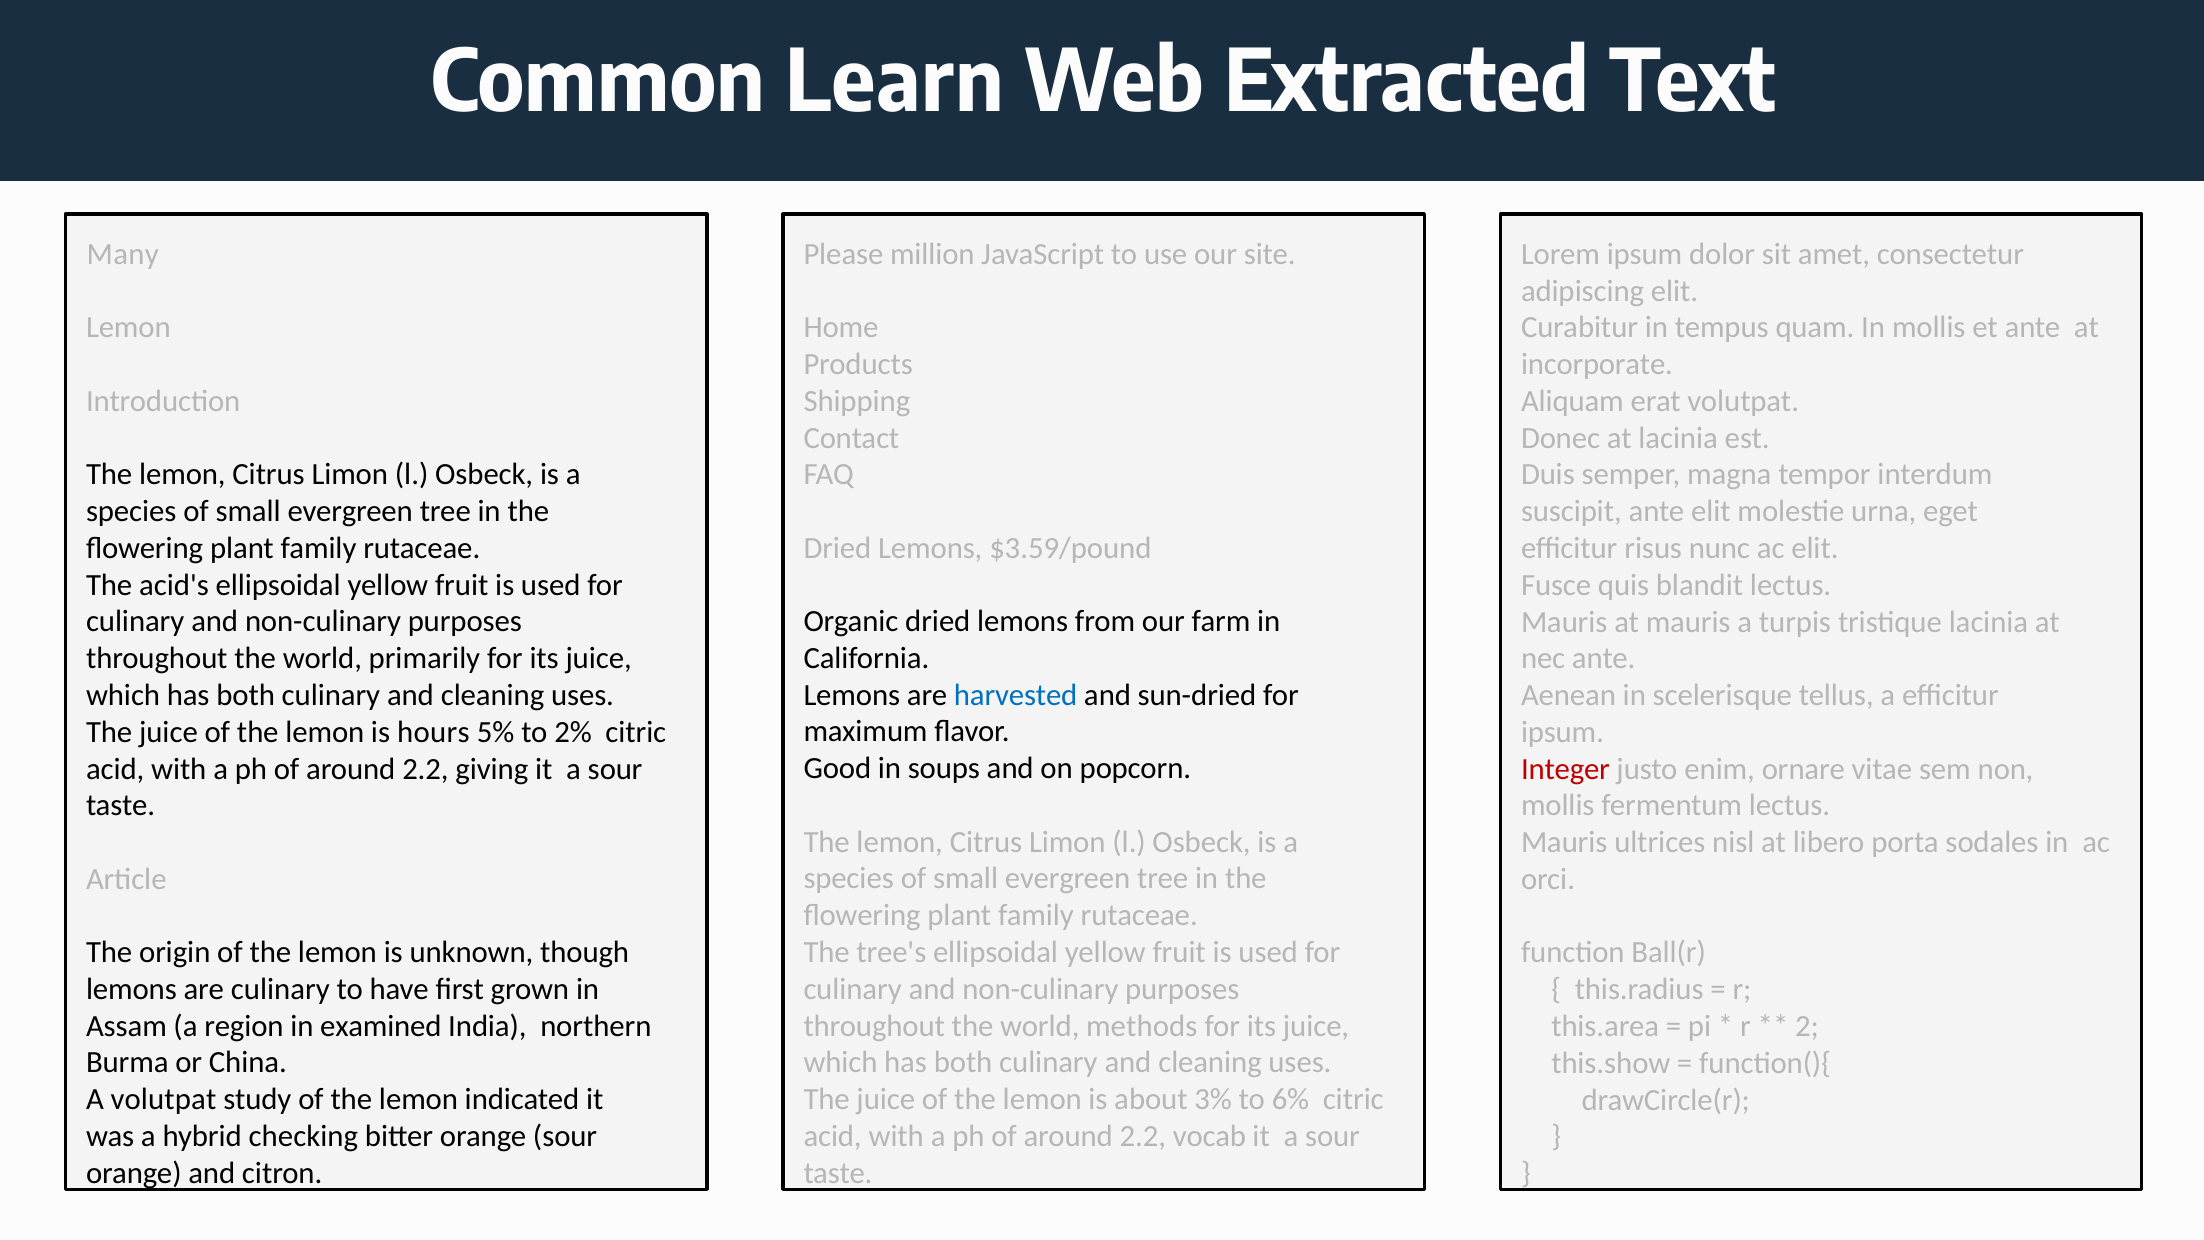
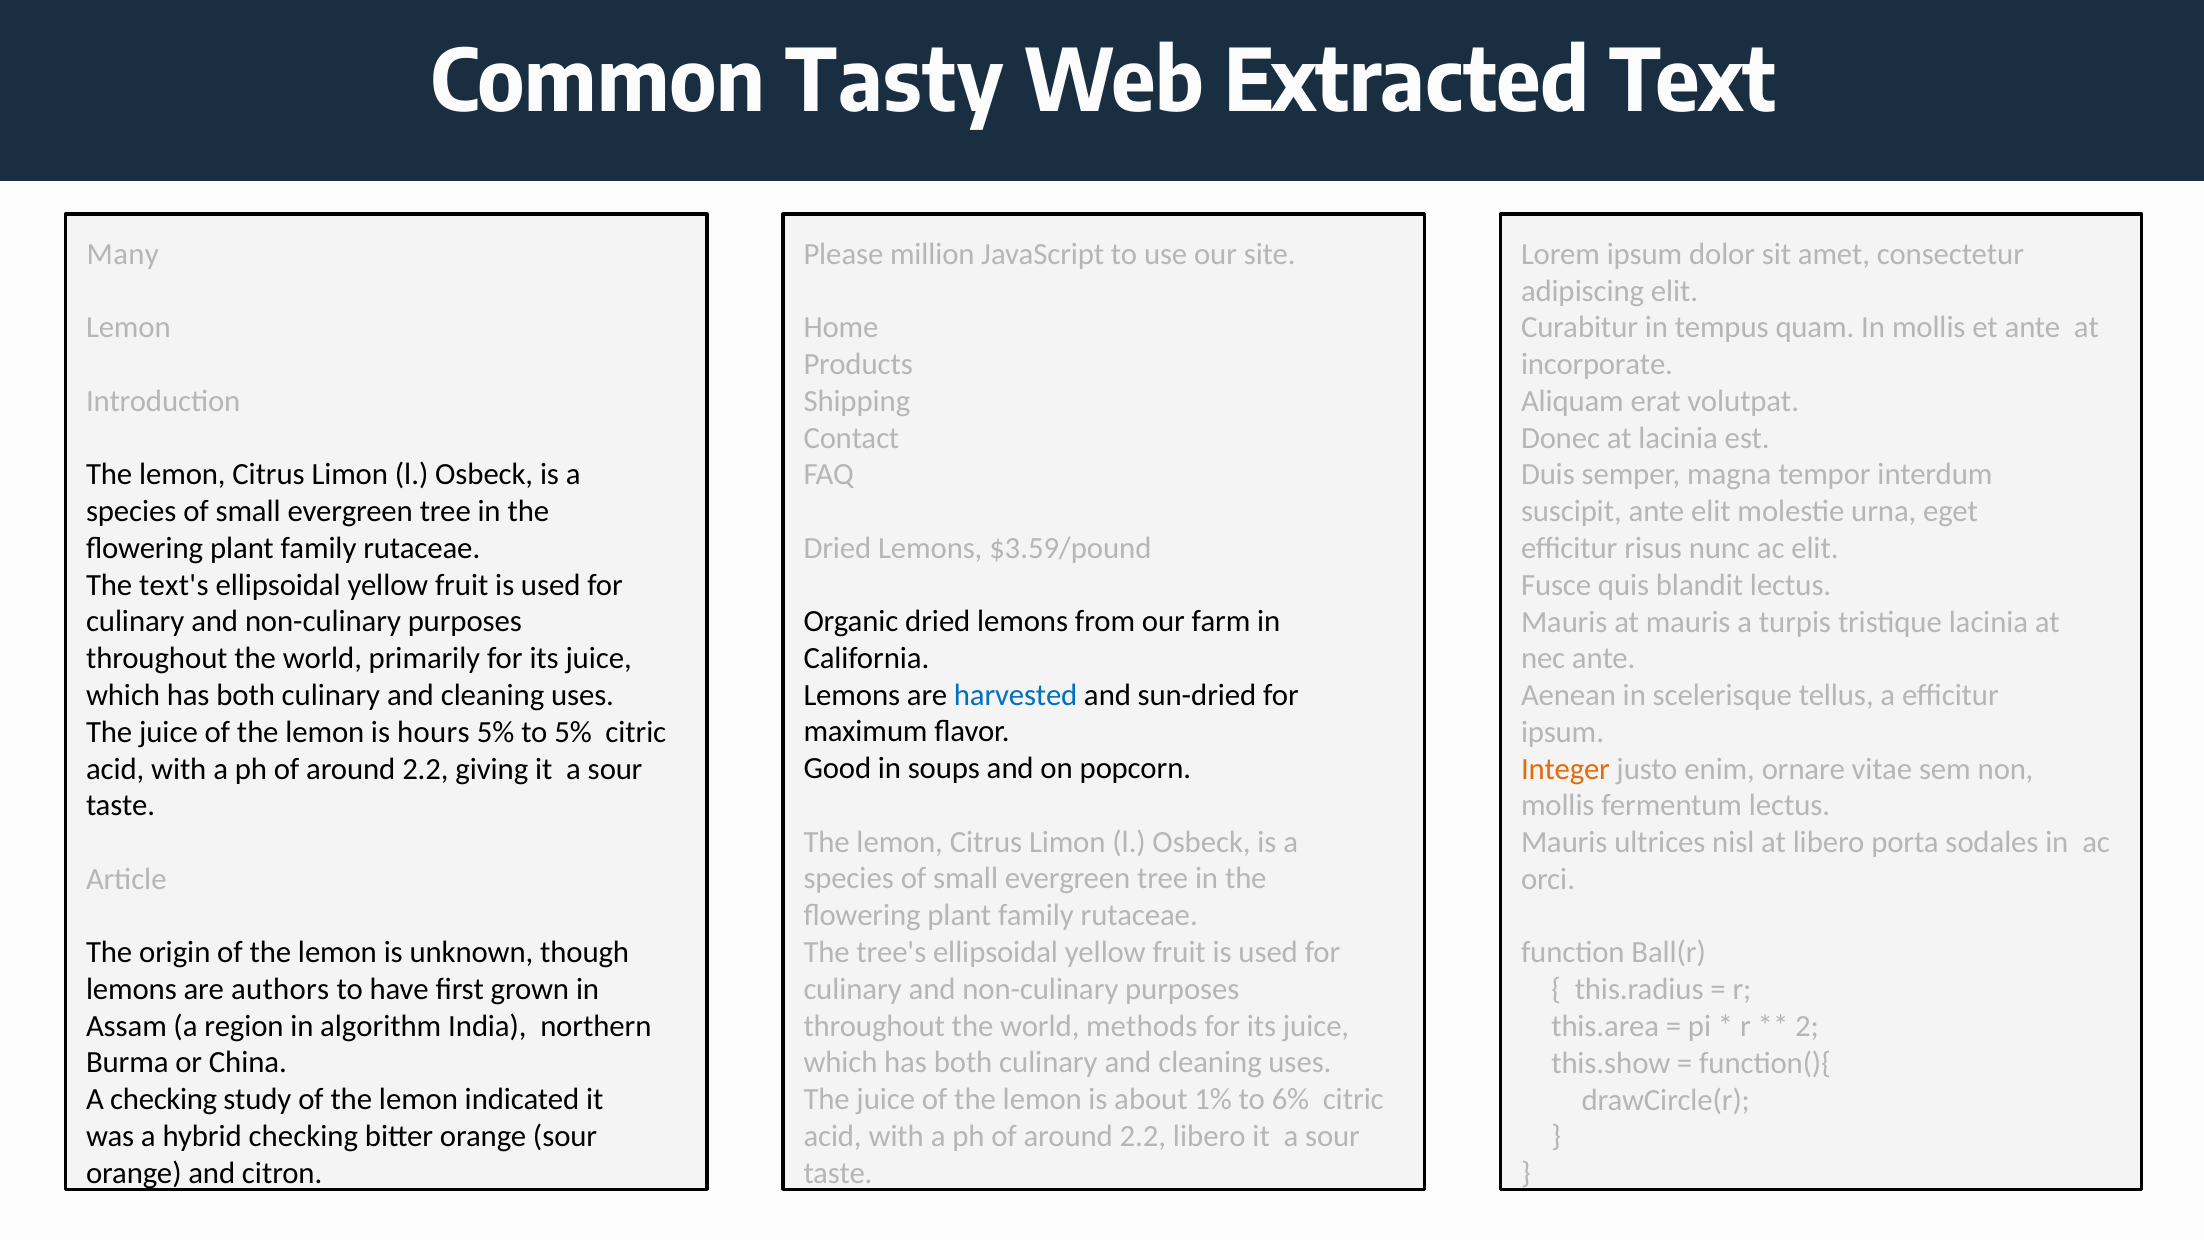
Learn: Learn -> Tasty (895, 83)
acid's: acid's -> text's (174, 585)
to 2%: 2% -> 5% (573, 732)
Integer colour: red -> orange (1565, 769)
are culinary: culinary -> authors (280, 989)
examined: examined -> algorithm (381, 1026)
3%: 3% -> 1% (1213, 1099)
A volutpat: volutpat -> checking (164, 1099)
2.2 vocab: vocab -> libero (1209, 1136)
